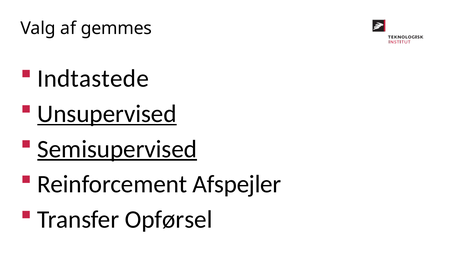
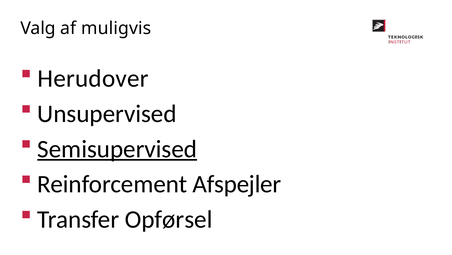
gemmes: gemmes -> muligvis (116, 28)
Indtastede: Indtastede -> Herudover (93, 78)
Unsupervised underline: present -> none (107, 113)
